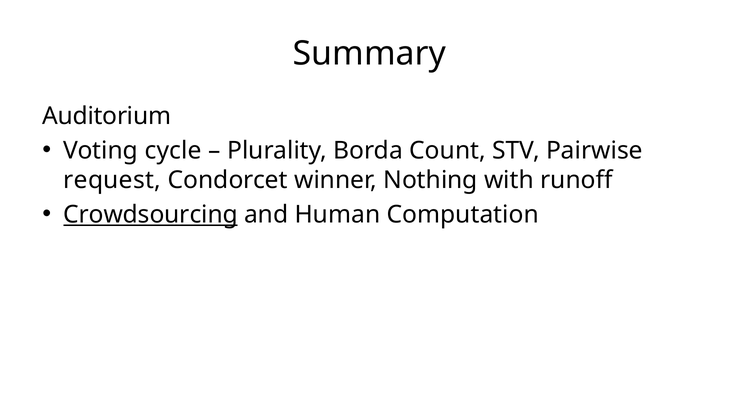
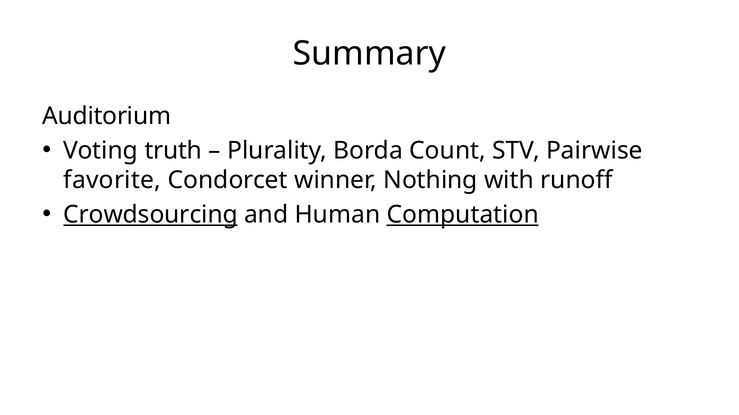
cycle: cycle -> truth (173, 151)
request: request -> favorite (112, 180)
Computation underline: none -> present (463, 215)
